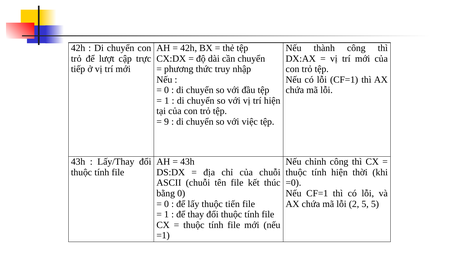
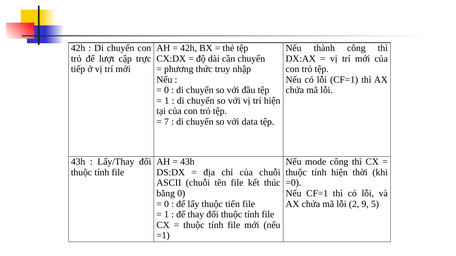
9: 9 -> 7 (167, 122)
việc: việc -> data (250, 122)
chỉnh: chỉnh -> mode (316, 162)
2 5: 5 -> 9 (365, 204)
